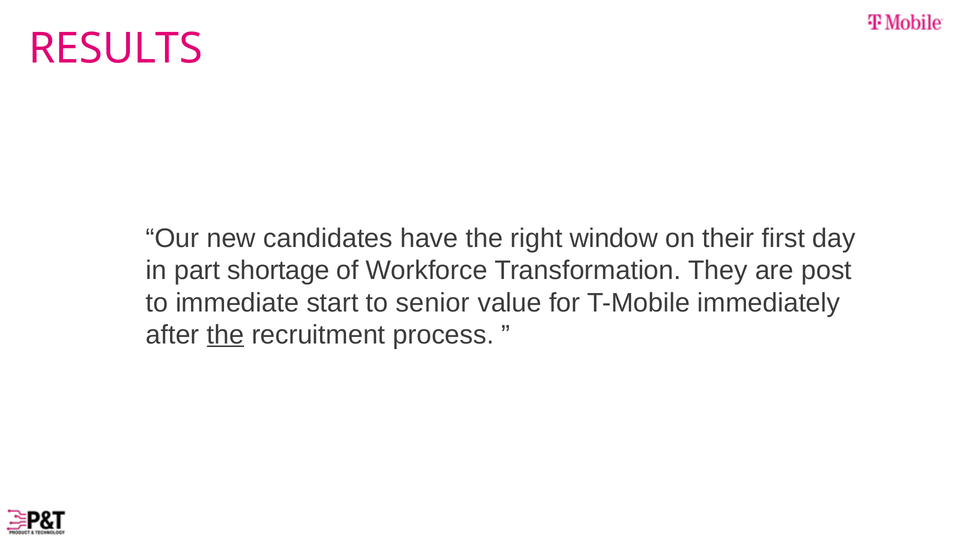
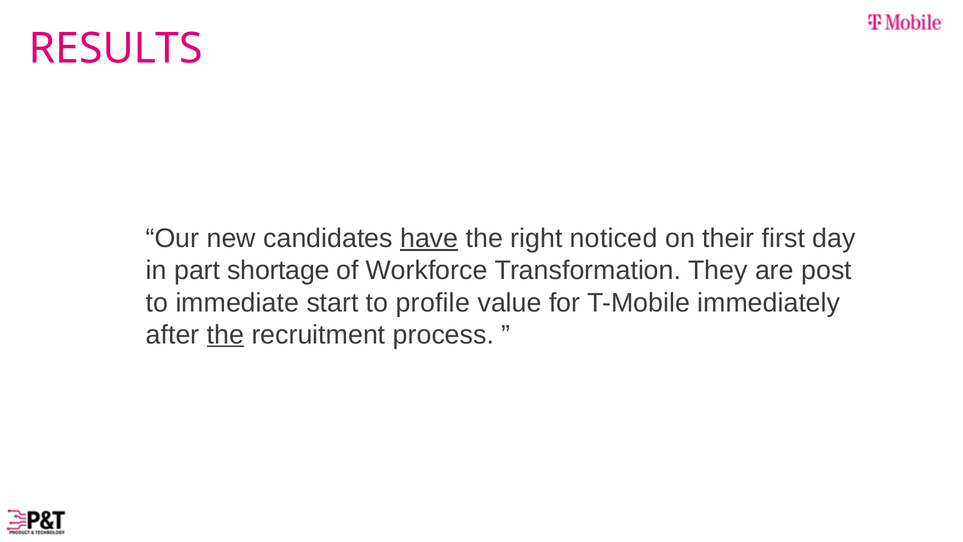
have underline: none -> present (429, 238)
window: window -> noticed (614, 238)
senior: senior -> profile (433, 303)
